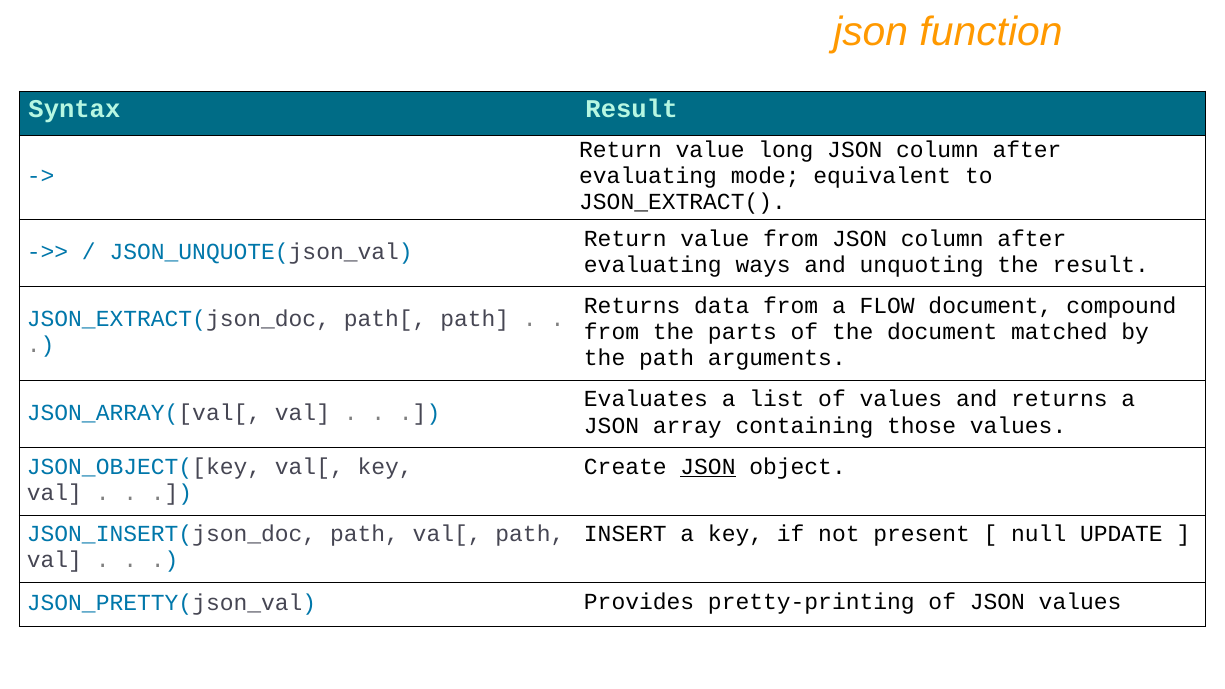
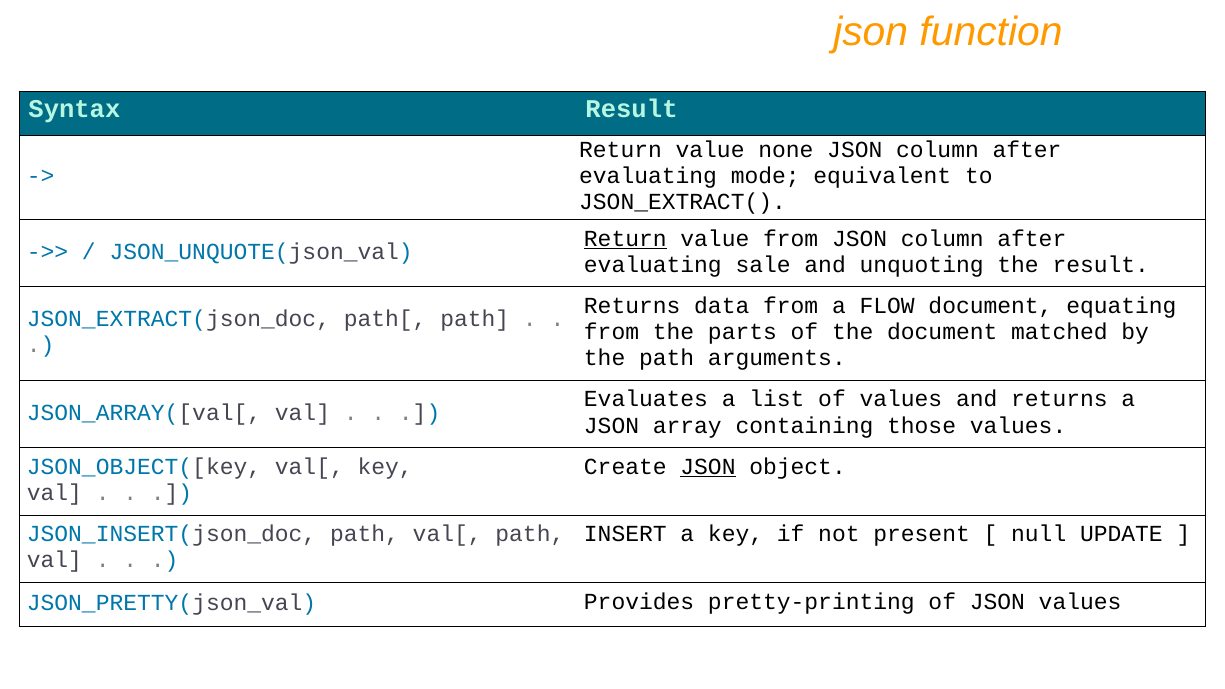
long: long -> none (786, 150)
Return underline: none -> present (625, 239)
ways: ways -> sale (763, 265)
compound: compound -> equating (1121, 306)
